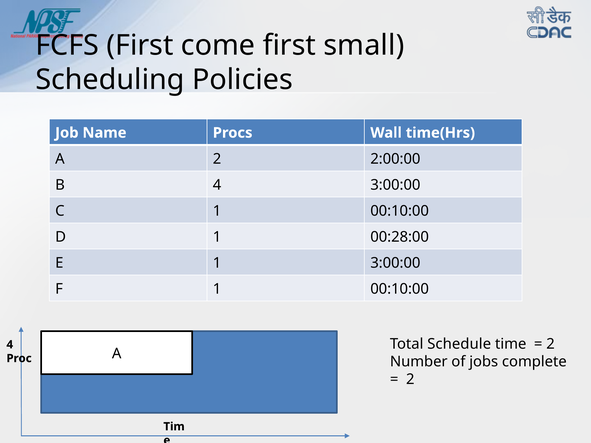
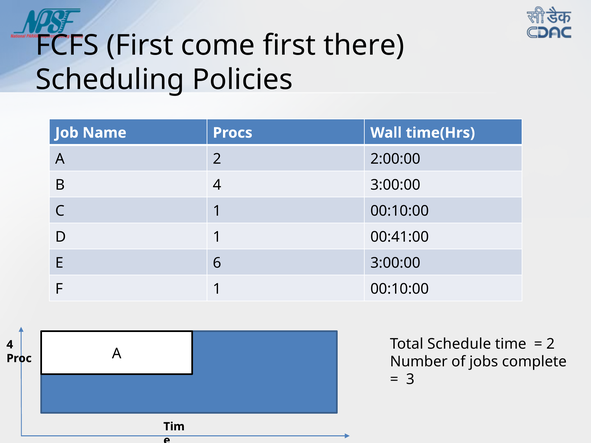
small: small -> there (364, 45)
00:28:00: 00:28:00 -> 00:41:00 (400, 237)
E 1: 1 -> 6 (217, 263)
2: 2 -> 3 (410, 380)
